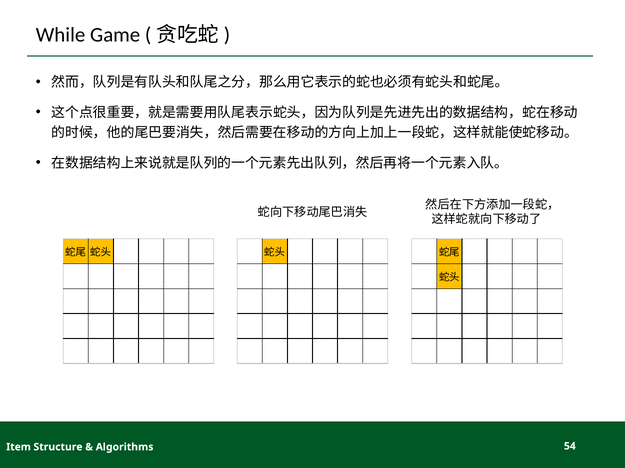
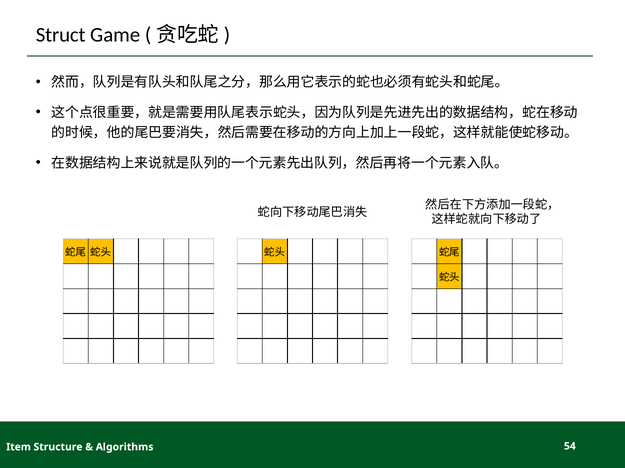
While: While -> Struct (61, 35)
